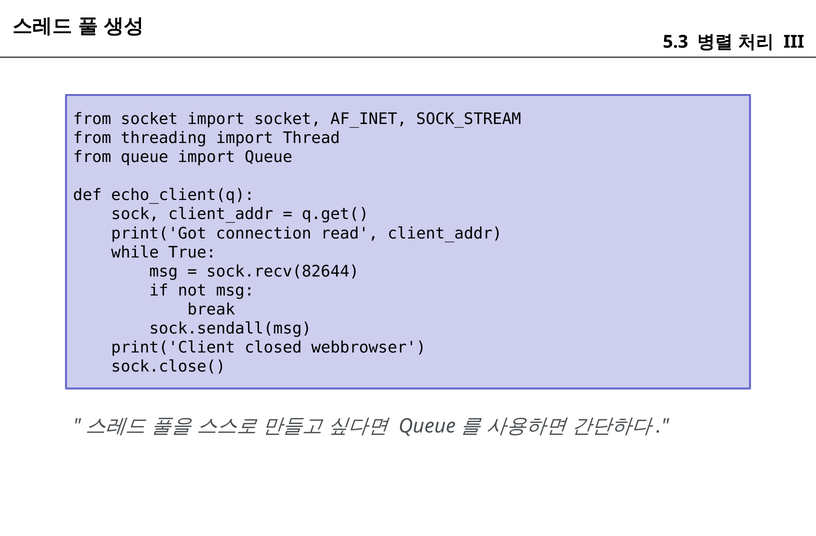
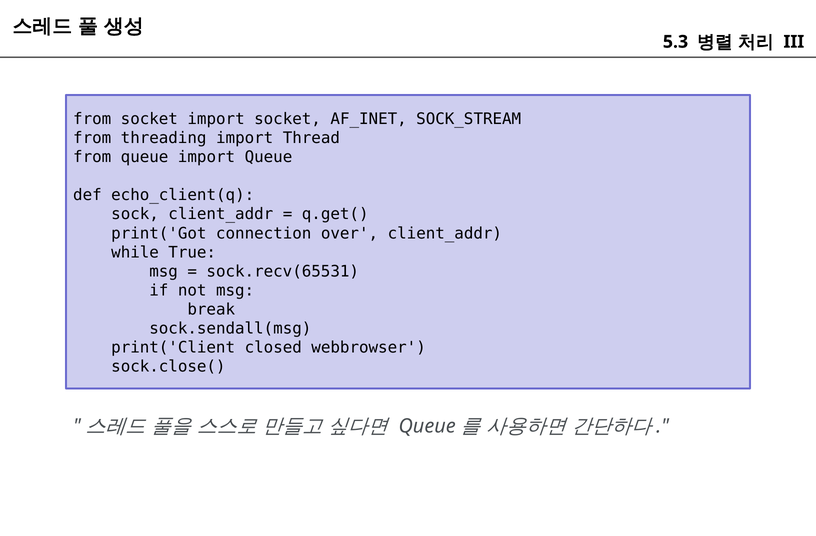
read: read -> over (349, 233)
sock.recv(82644: sock.recv(82644 -> sock.recv(65531 (283, 271)
